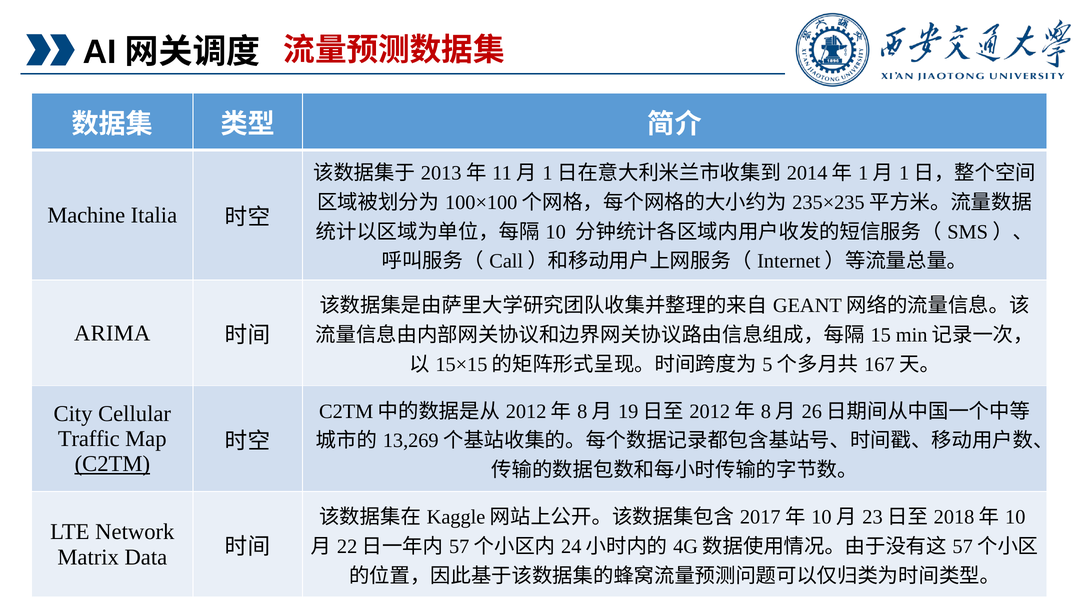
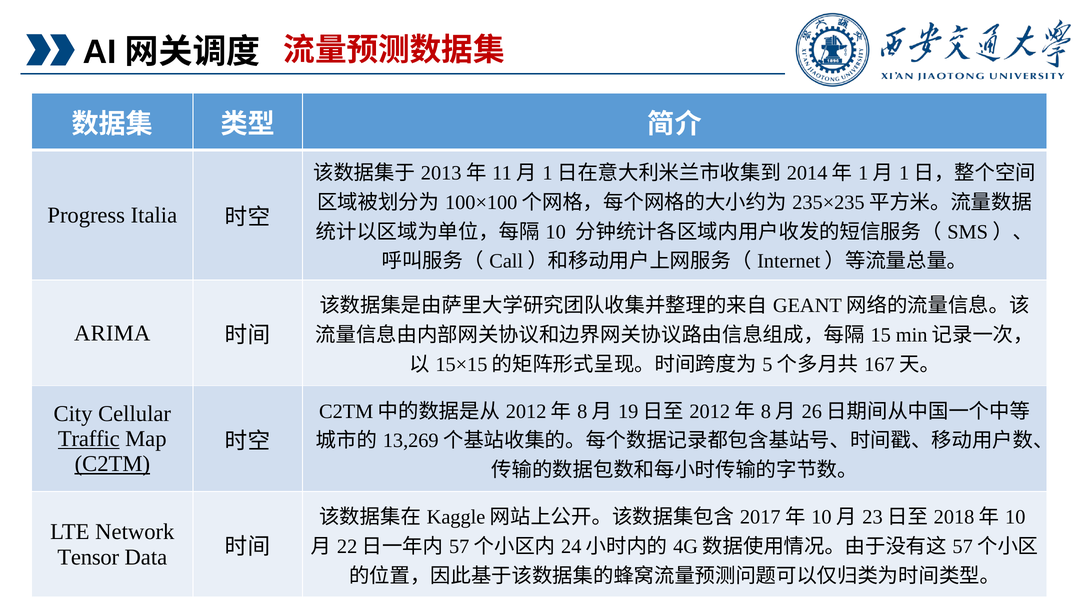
Machine: Machine -> Progress (86, 215)
Traffic underline: none -> present (89, 439)
Matrix: Matrix -> Tensor (88, 557)
